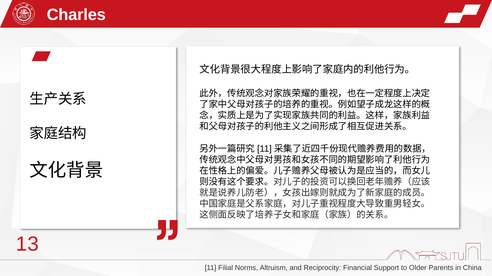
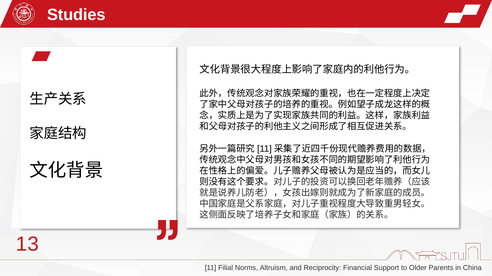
Charles: Charles -> Studies (76, 15)
